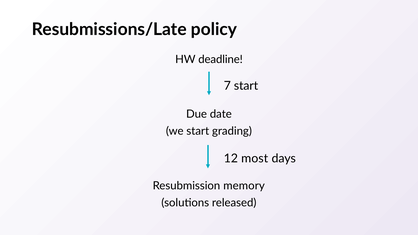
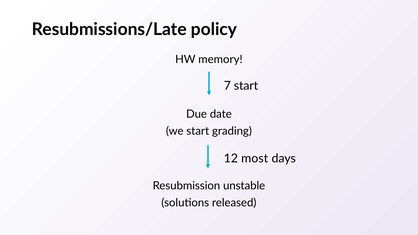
deadline: deadline -> memory (220, 59)
memory: memory -> unstable (244, 186)
